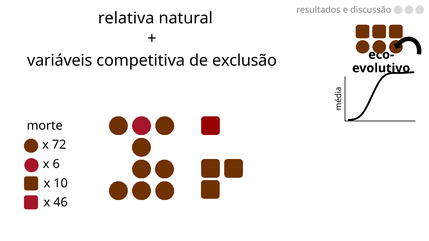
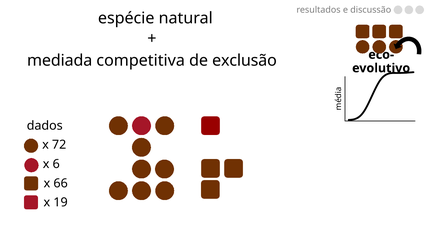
relativa: relativa -> espécie (126, 18)
variáveis: variáveis -> mediada (60, 60)
morte: morte -> dados (45, 126)
10: 10 -> 66 (61, 184)
46: 46 -> 19 (60, 203)
